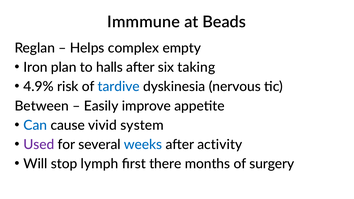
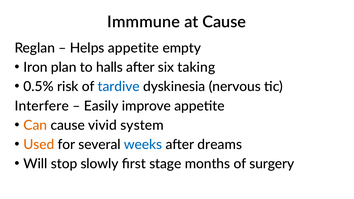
at Beads: Beads -> Cause (224, 22)
Helps complex: complex -> appetite (133, 48)
4.9%: 4.9% -> 0.5% (39, 87)
Between: Between -> Interfere (42, 106)
Can colour: blue -> orange (35, 125)
Used colour: purple -> orange (39, 145)
activity: activity -> dreams (220, 145)
lymph: lymph -> slowly (100, 164)
there: there -> stage (165, 164)
